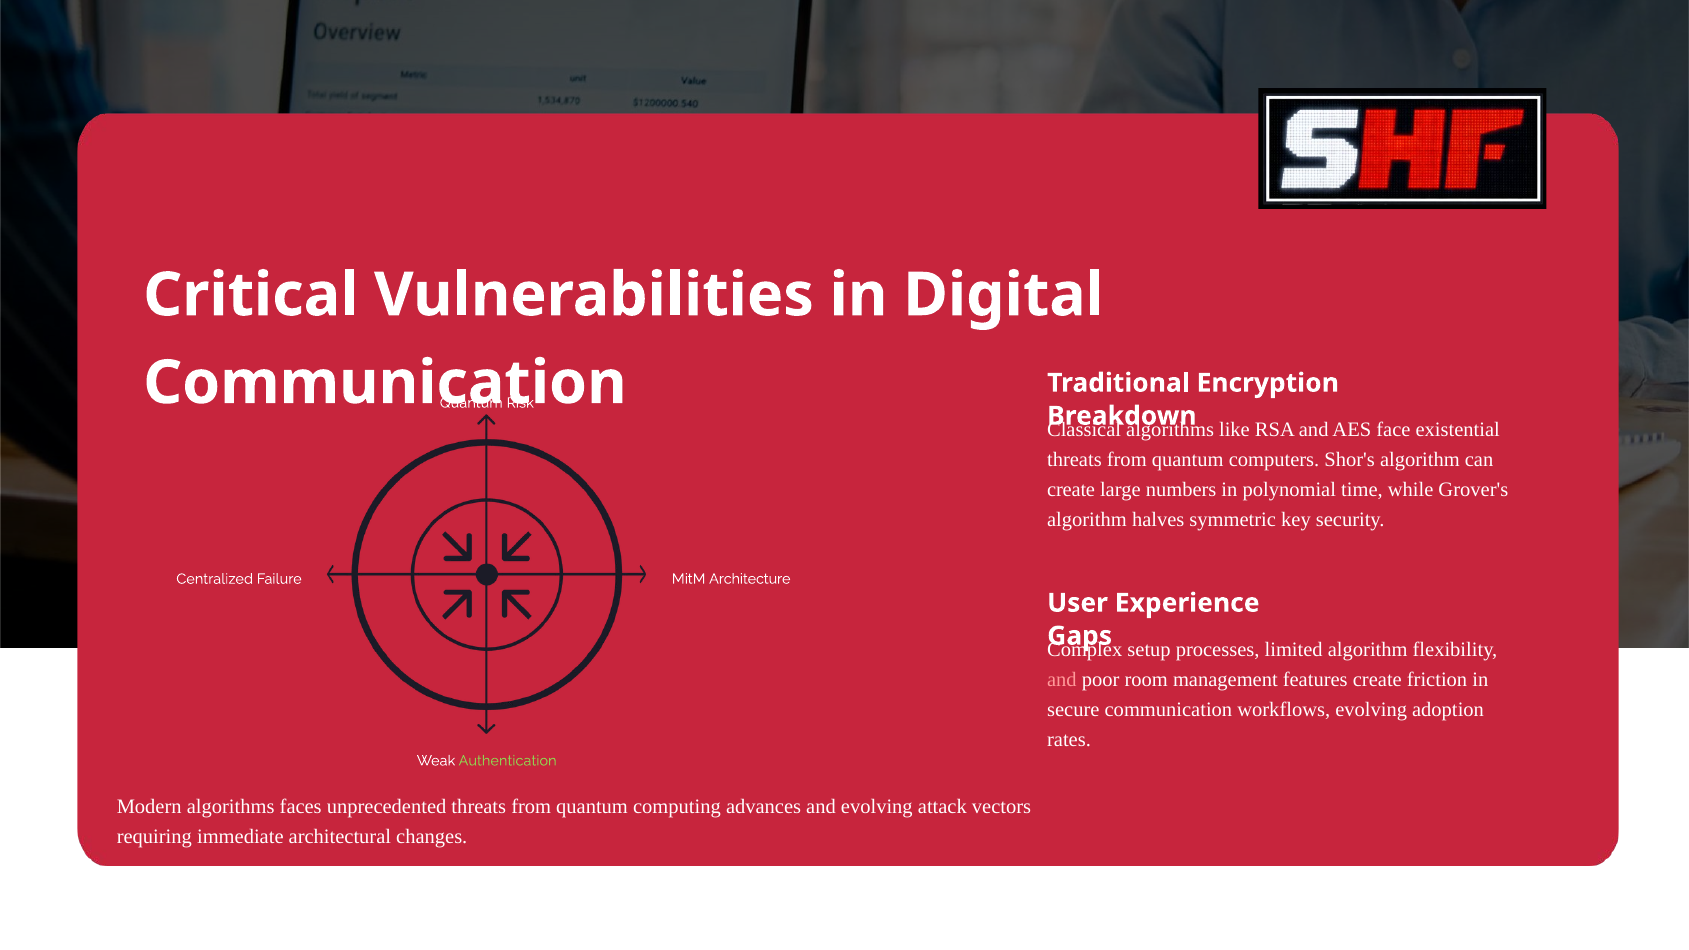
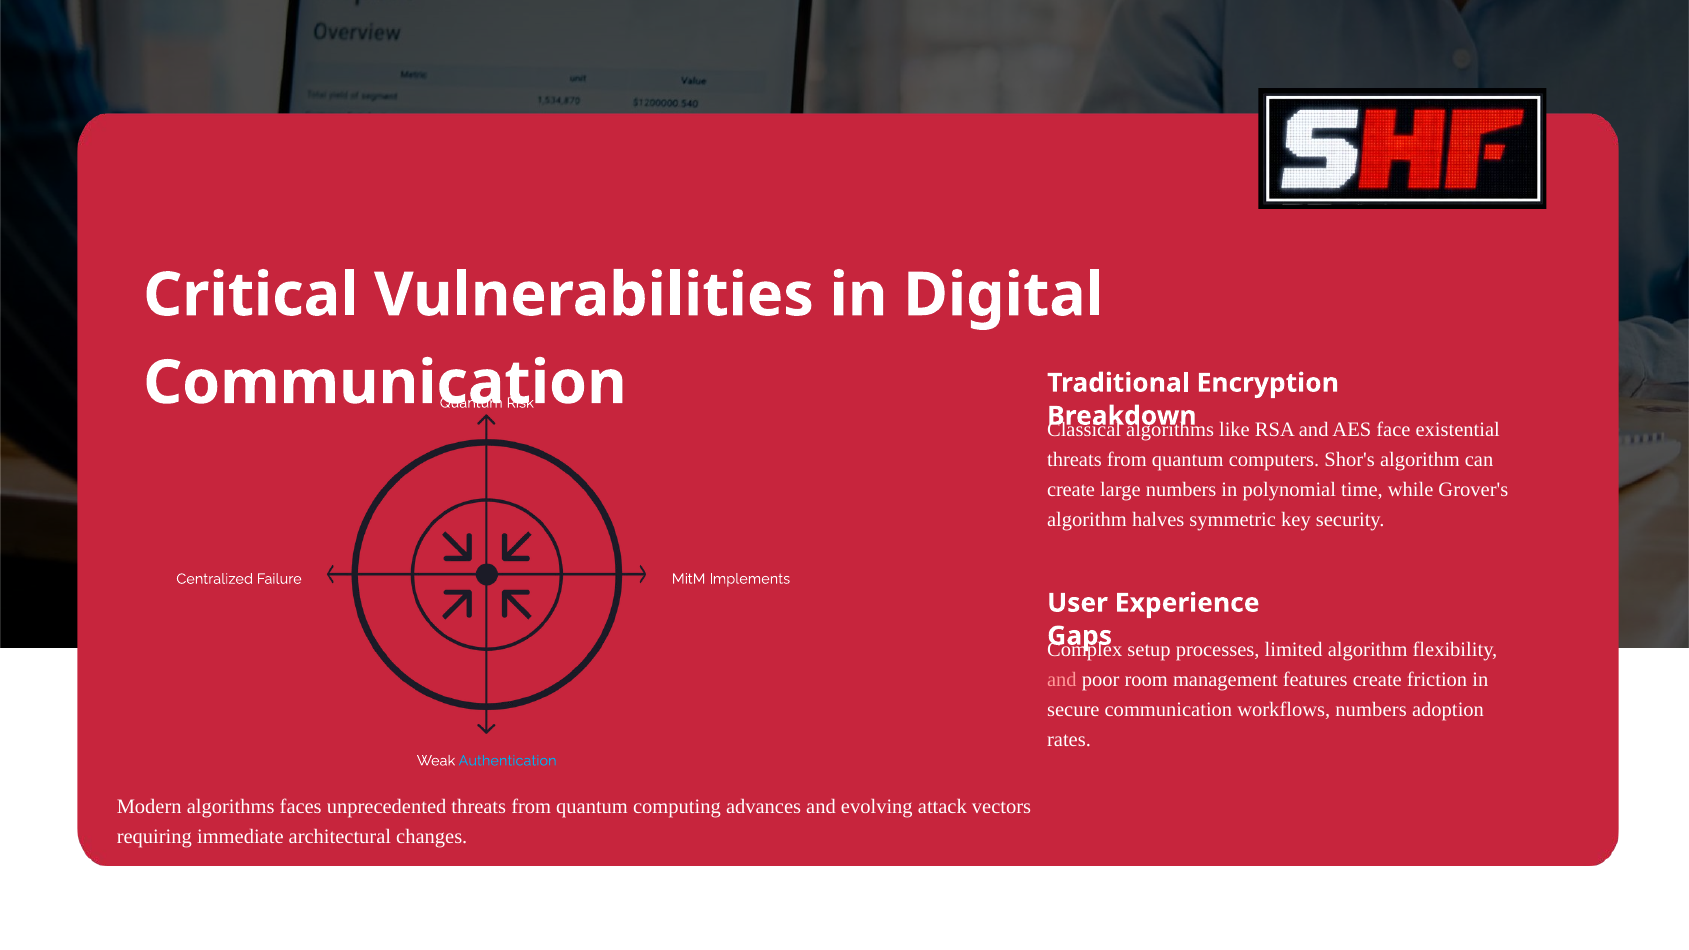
Architecture: Architecture -> Implements (750, 579)
workflows evolving: evolving -> numbers (1371, 710)
Authentication colour: light green -> light blue (508, 761)
